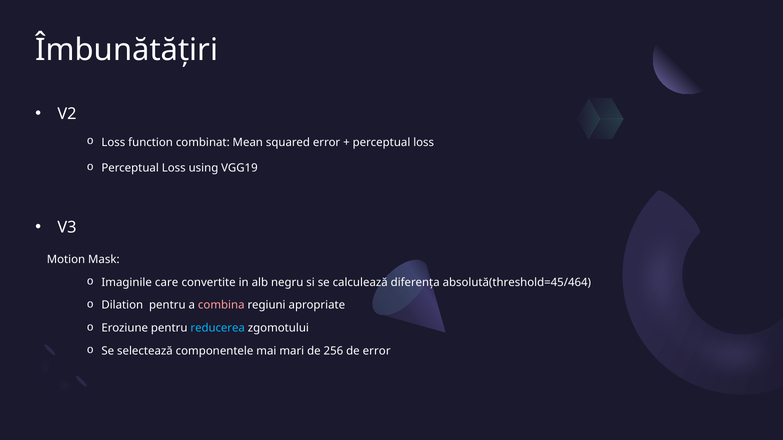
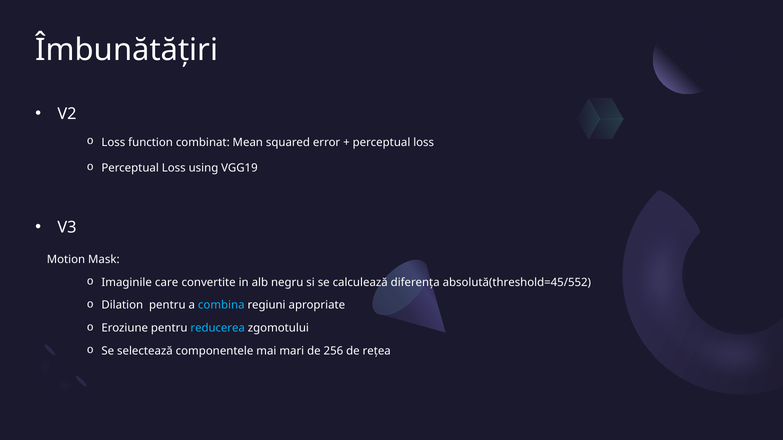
absolută(threshold=45/464: absolută(threshold=45/464 -> absolută(threshold=45/552 (517, 283)
combina colour: pink -> light blue (221, 306)
de error: error -> rețea (377, 351)
